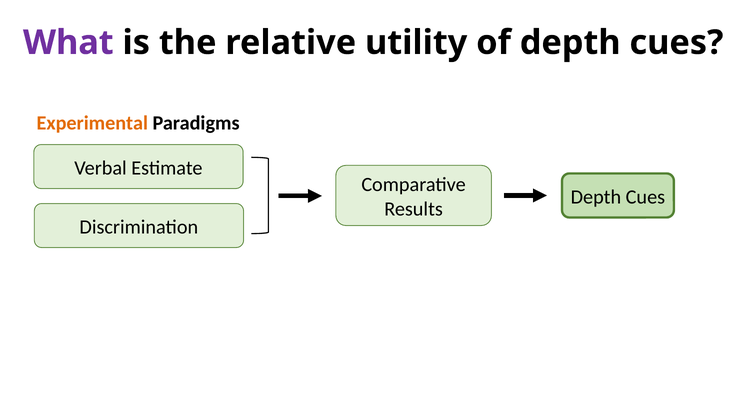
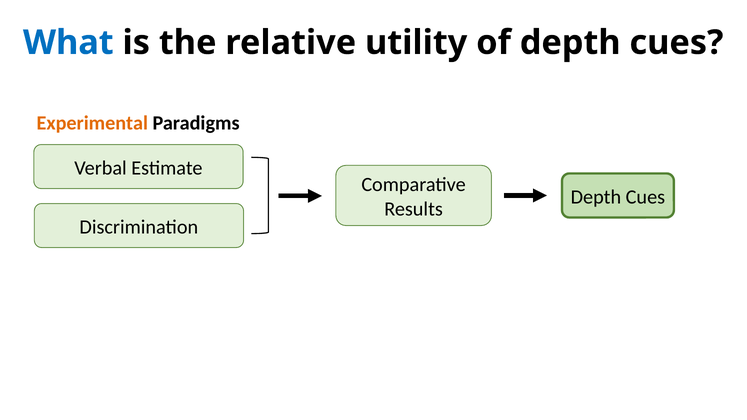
What colour: purple -> blue (68, 43)
